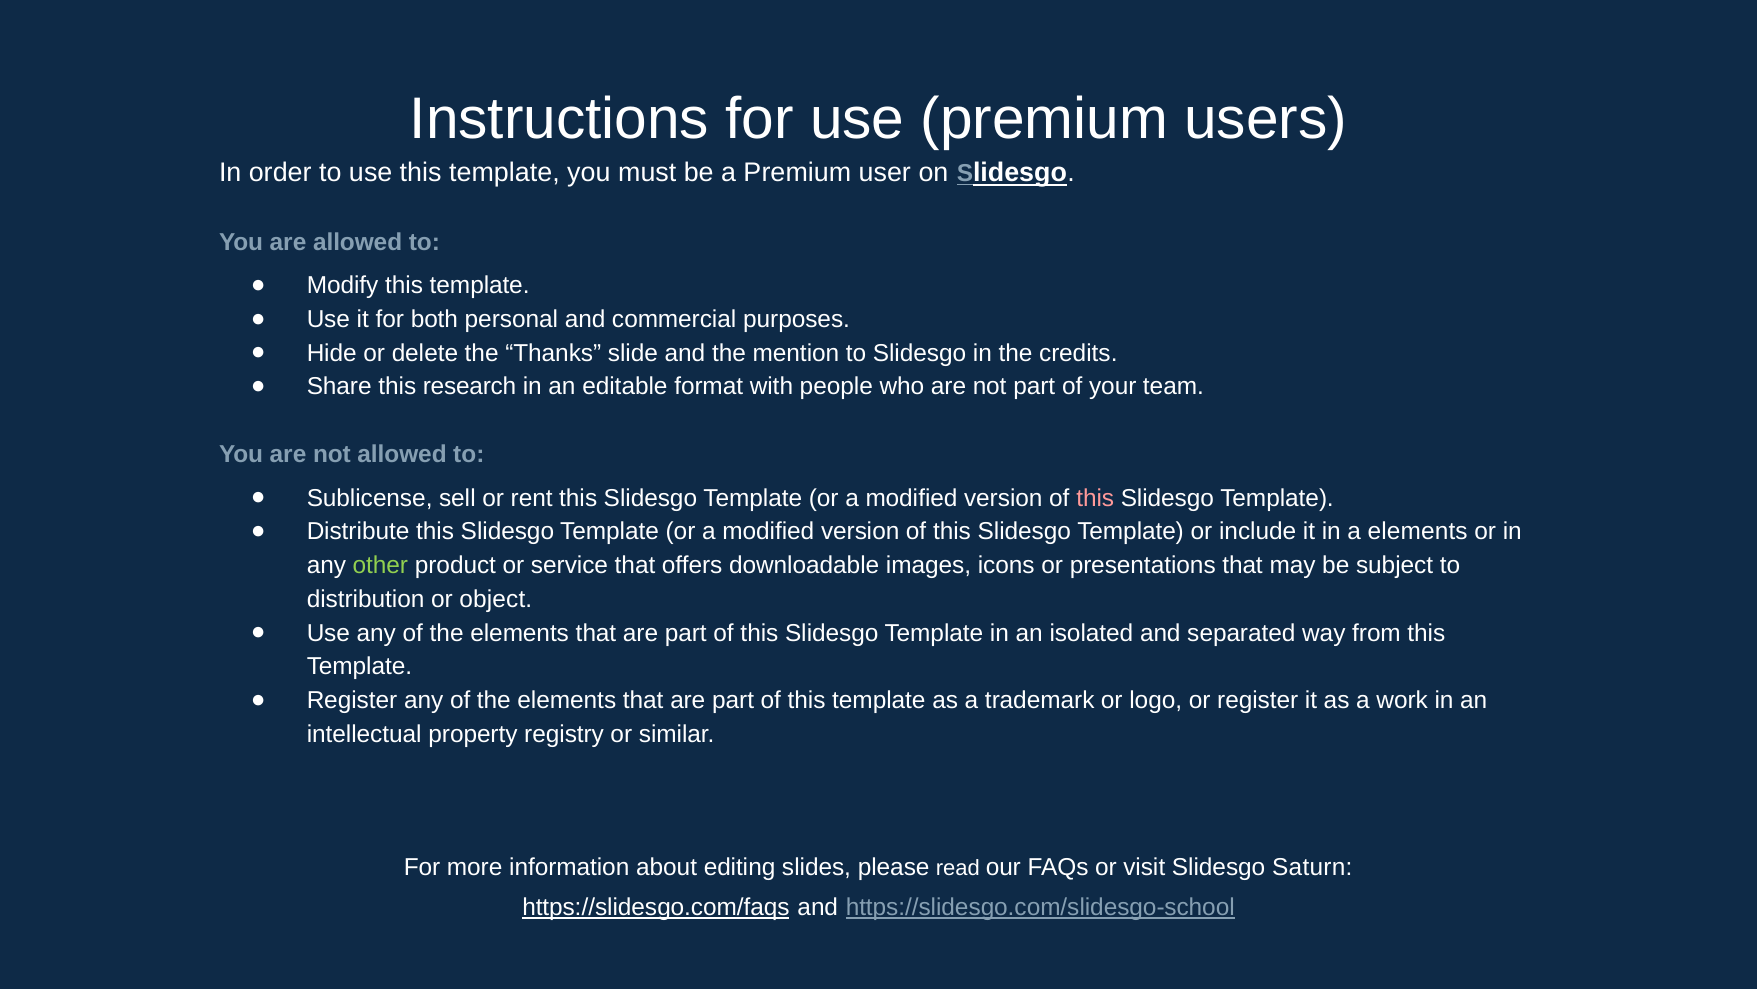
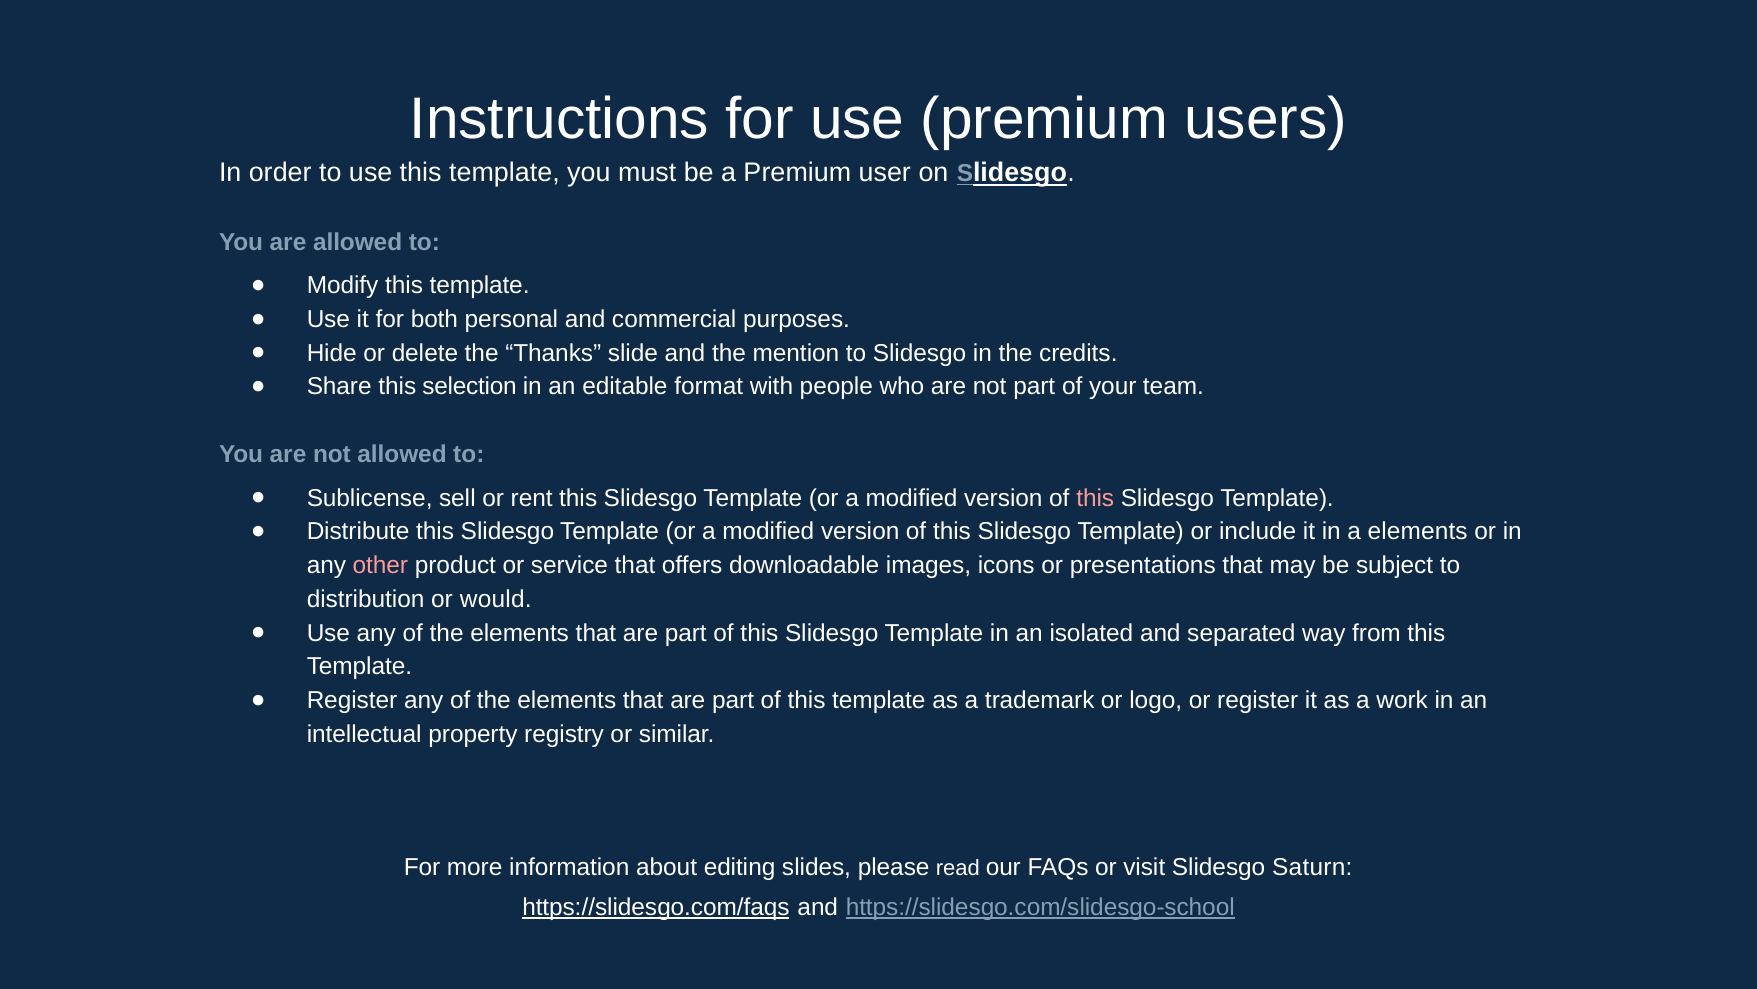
research: research -> selection (470, 387)
other colour: light green -> pink (380, 565)
object: object -> would (496, 599)
